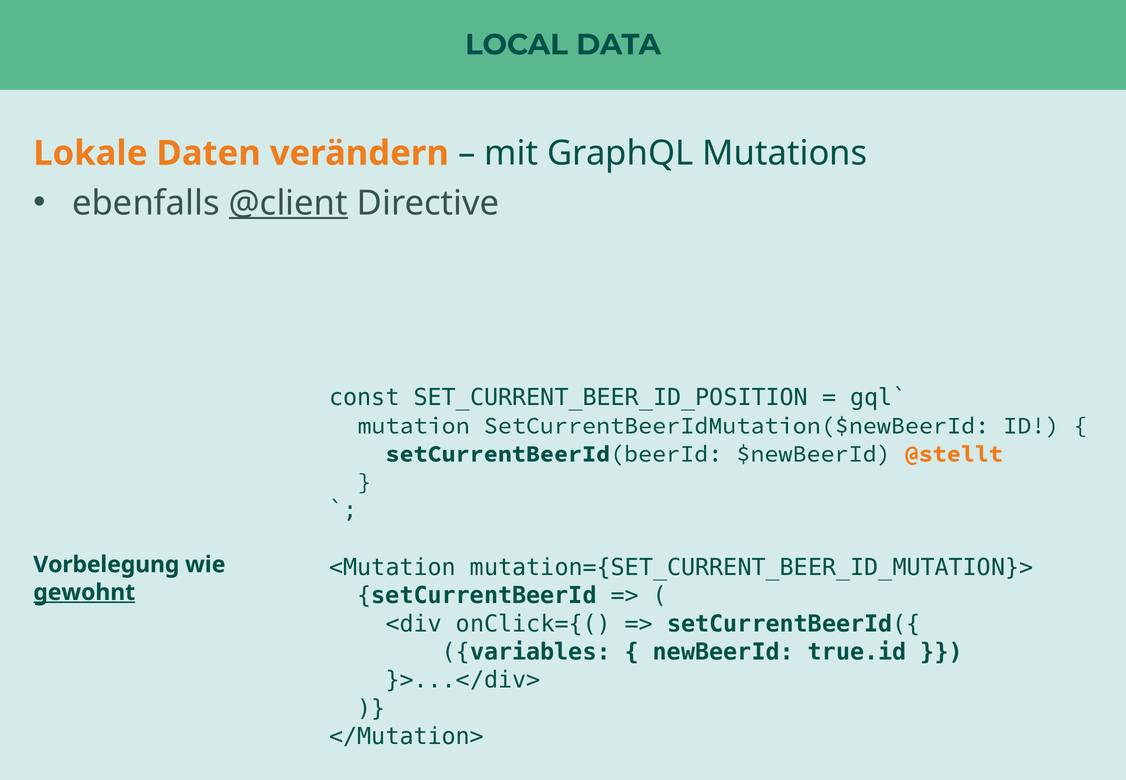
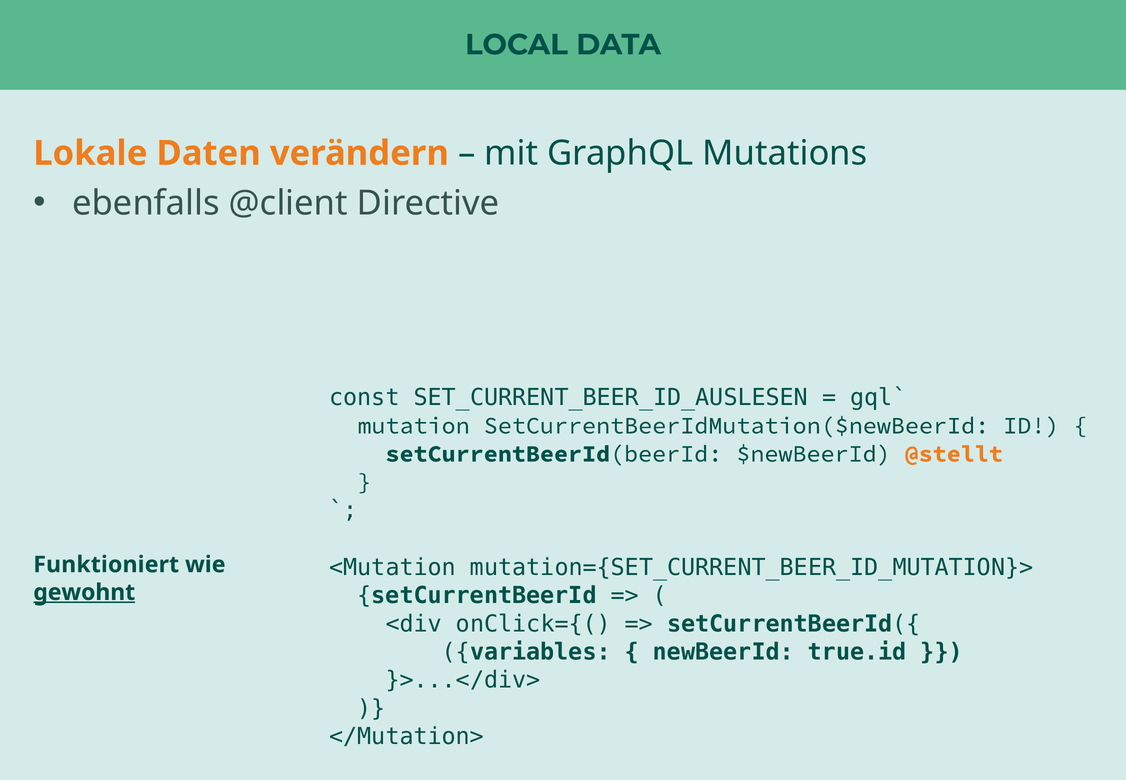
@client underline: present -> none (288, 203)
SET_CURRENT_BEER_ID_POSITION: SET_CURRENT_BEER_ID_POSITION -> SET_CURRENT_BEER_ID_AUSLESEN (611, 397)
Vorbelegung: Vorbelegung -> Funktioniert (106, 564)
